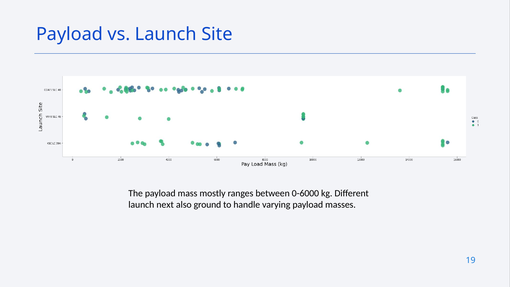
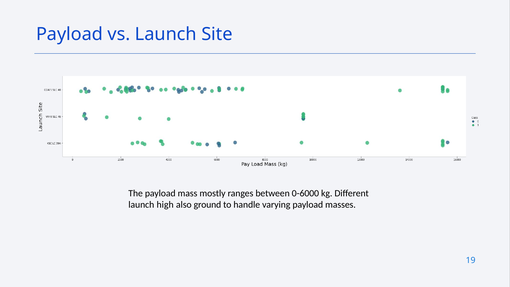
next: next -> high (165, 205)
